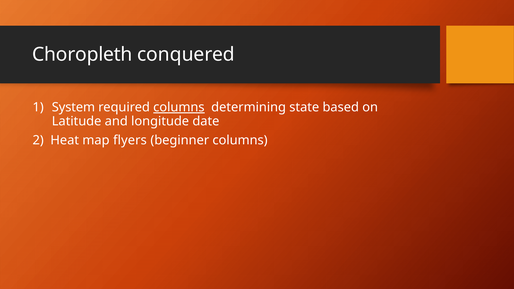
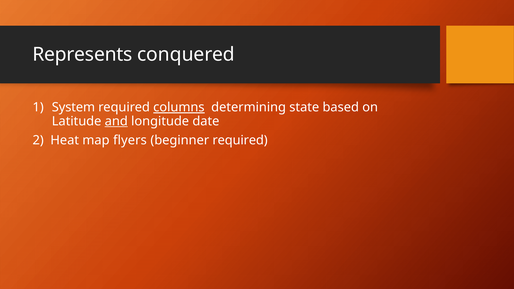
Choropleth: Choropleth -> Represents (82, 54)
and underline: none -> present (116, 121)
beginner columns: columns -> required (240, 140)
